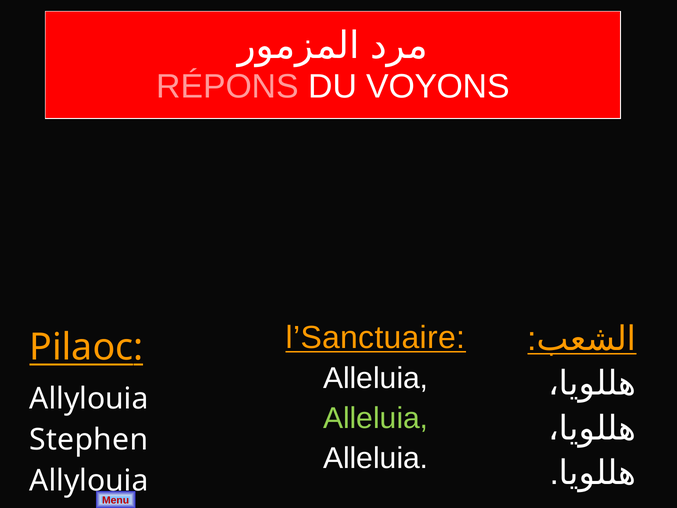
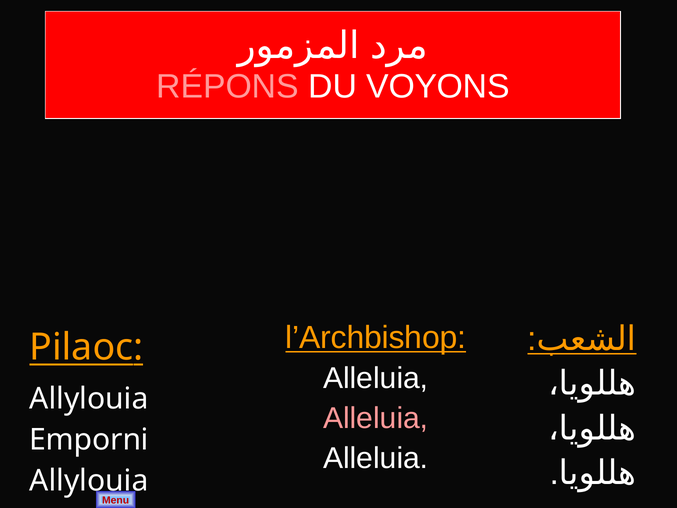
l’Sanctuaire: l’Sanctuaire -> l’Archbishop (376, 338)
Alleluia colour: light green -> pink (376, 418)
Stephen: Stephen -> Emporni (89, 440)
